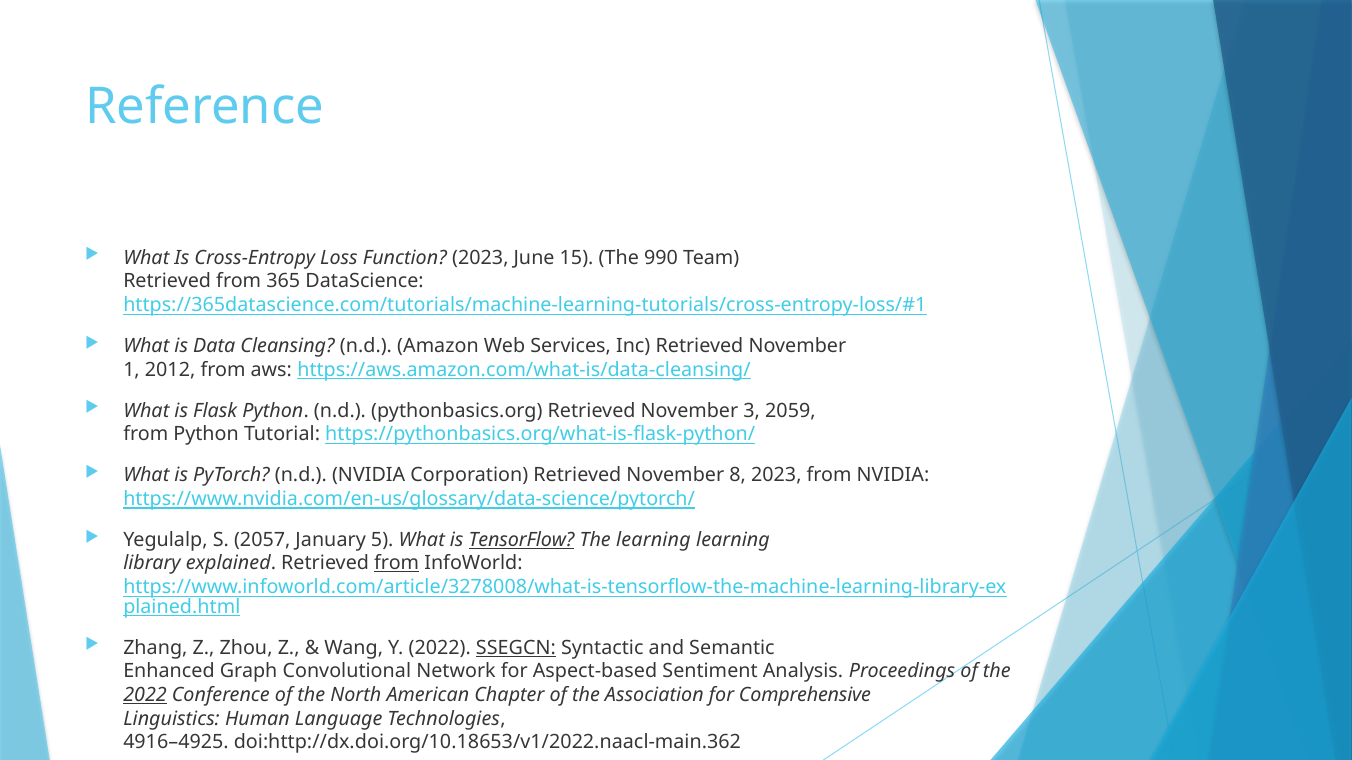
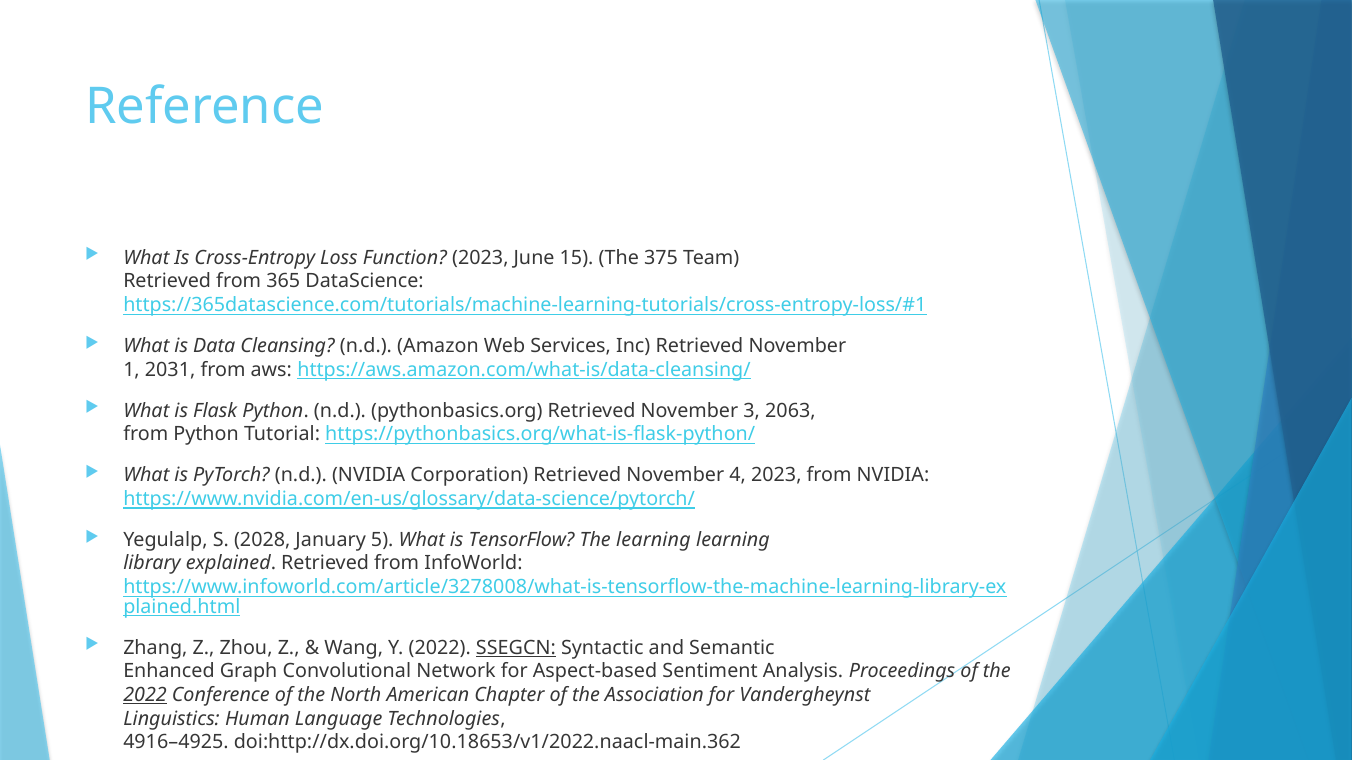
990: 990 -> 375 (661, 258)
2012: 2012 -> 2031 (170, 370)
2059: 2059 -> 2063 (790, 411)
8: 8 -> 4 (738, 475)
2057: 2057 -> 2028 (262, 540)
TensorFlow underline: present -> none (522, 540)
from underline: present -> none (397, 564)
Comprehensive: Comprehensive -> Vandergheynst (805, 695)
